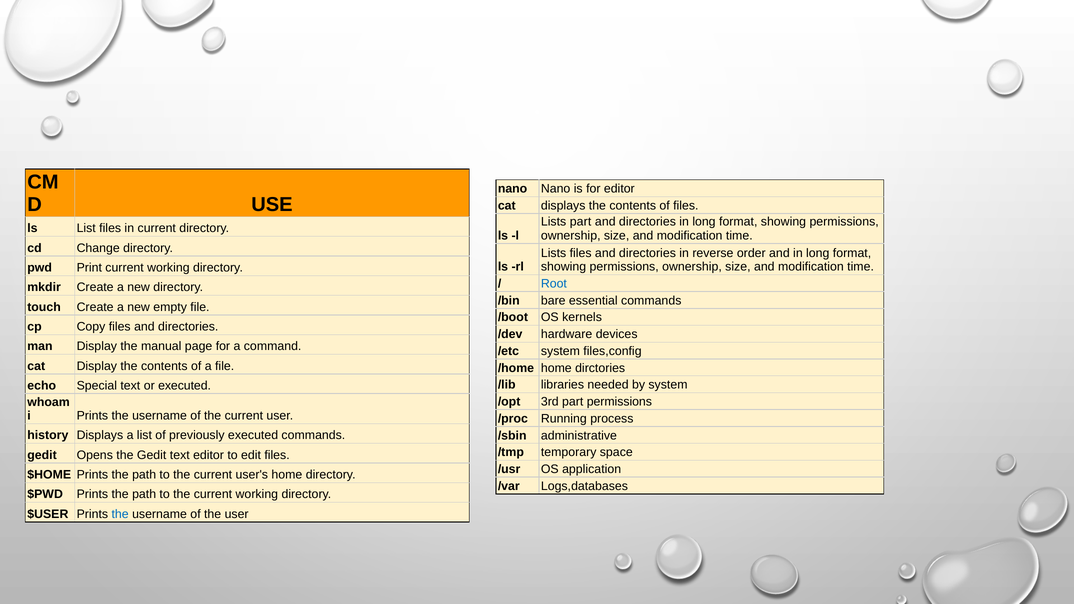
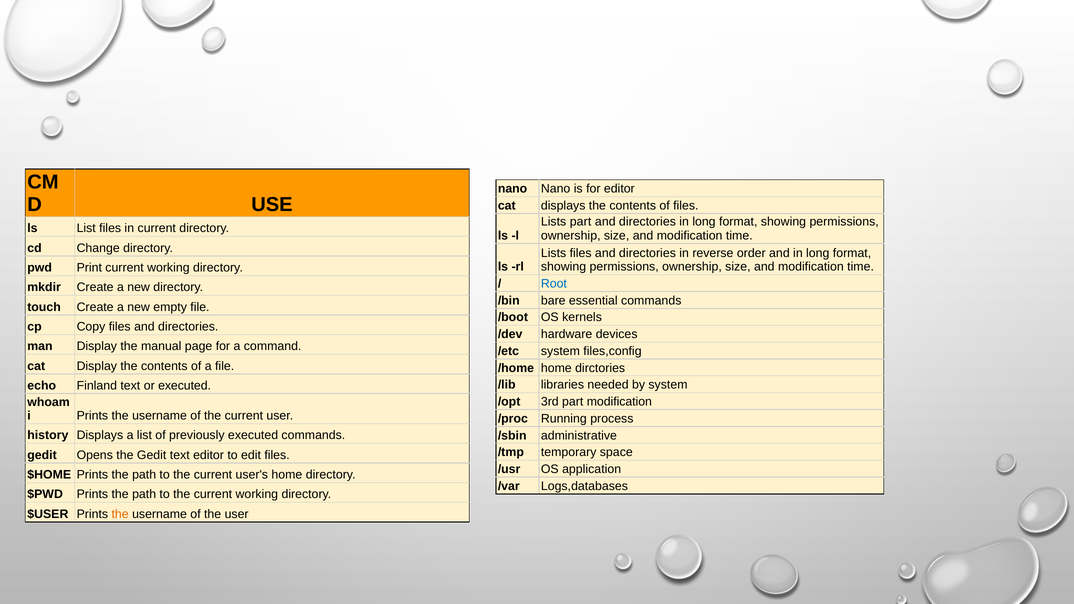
Special: Special -> Finland (97, 386)
part permissions: permissions -> modification (619, 402)
the colour: blue -> orange (120, 514)
